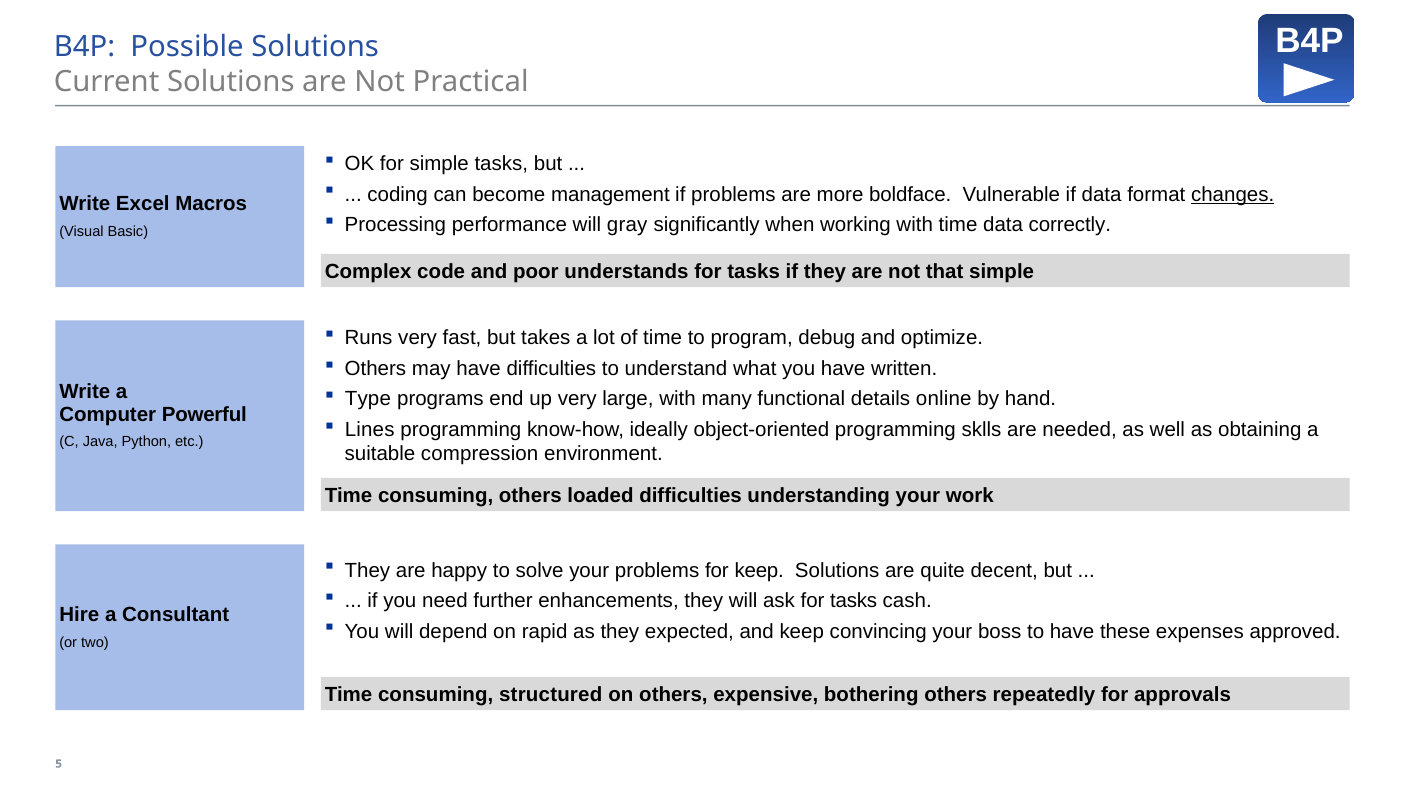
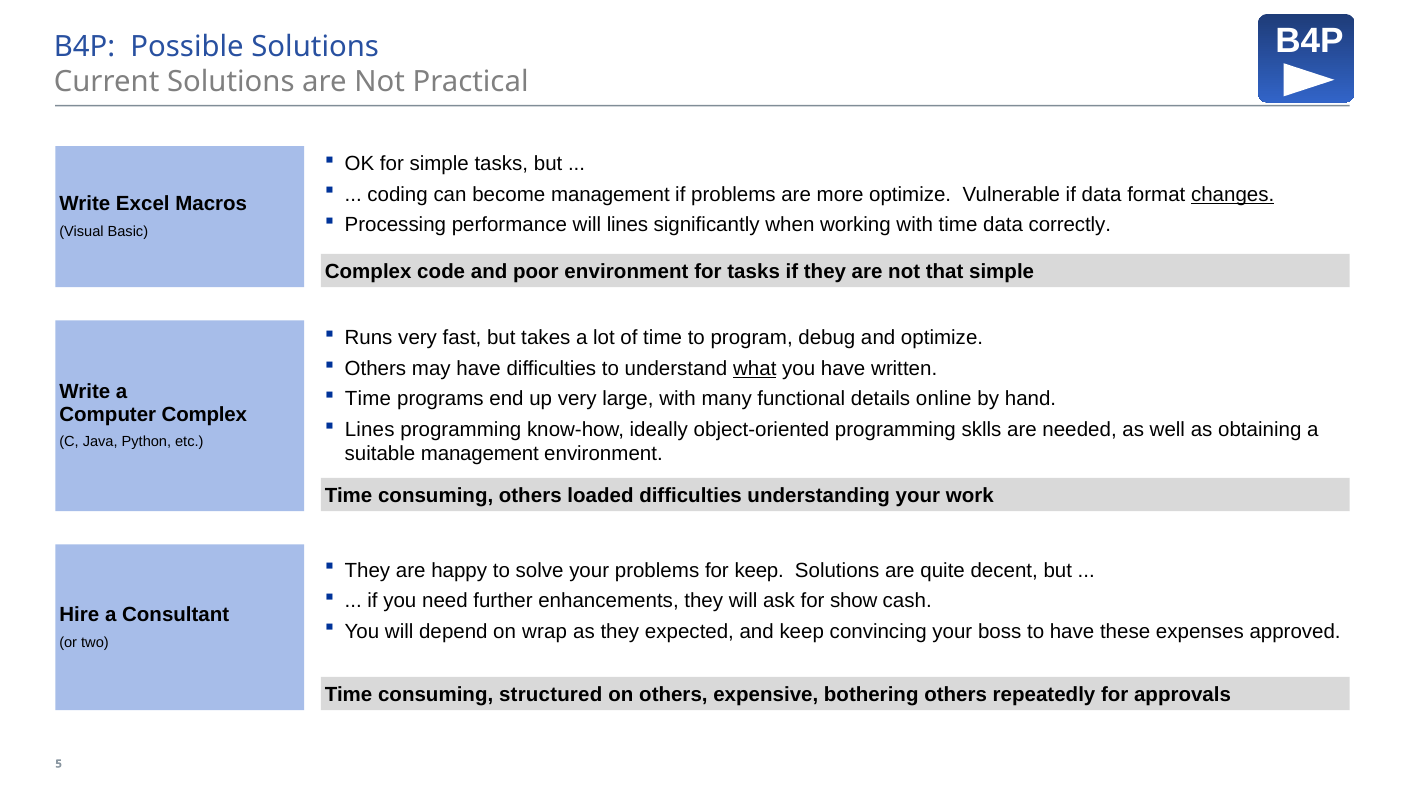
more boldface: boldface -> optimize (910, 195)
will gray: gray -> lines (627, 225)
poor understands: understands -> environment (626, 272)
what underline: none -> present (755, 369)
Type: Type -> Time (368, 399)
Computer Powerful: Powerful -> Complex (204, 414)
suitable compression: compression -> management (480, 454)
ask for tasks: tasks -> show (854, 601)
rapid: rapid -> wrap (545, 632)
